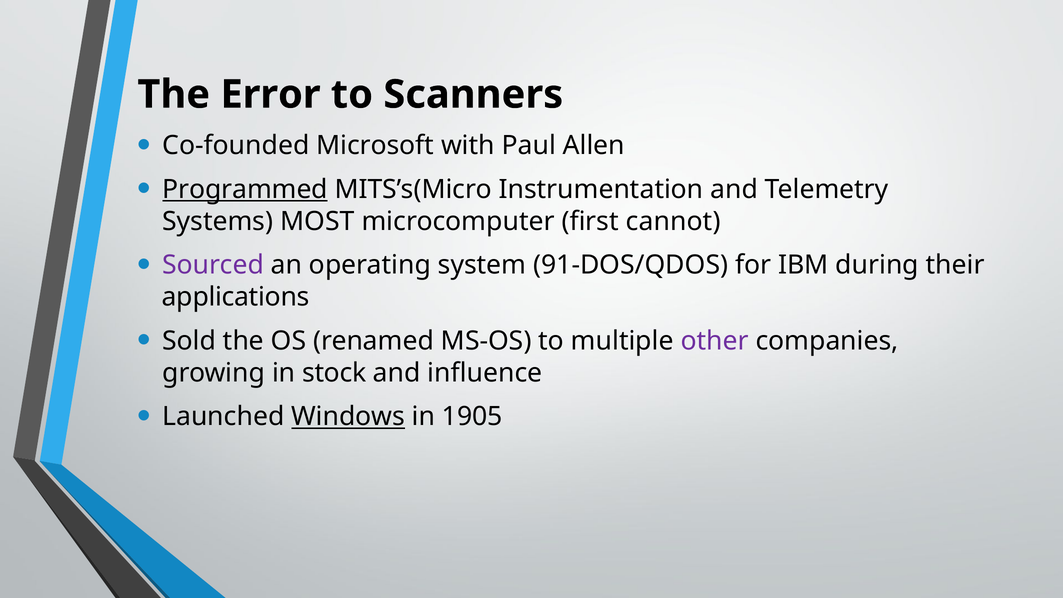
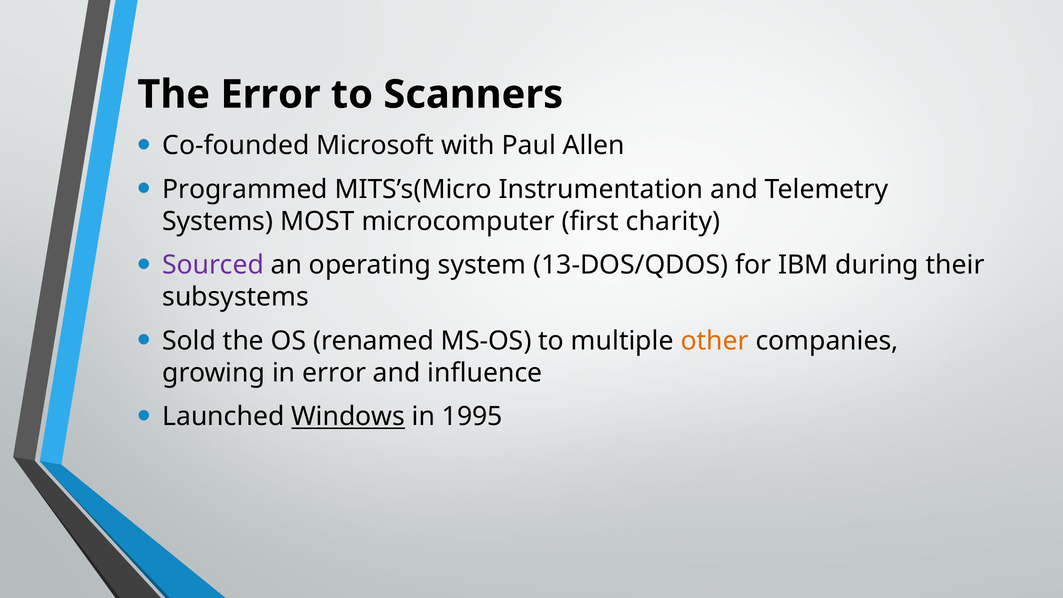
Programmed underline: present -> none (245, 189)
cannot: cannot -> charity (673, 221)
91-DOS/QDOS: 91-DOS/QDOS -> 13-DOS/QDOS (631, 265)
applications: applications -> subsystems (236, 297)
other colour: purple -> orange (715, 341)
in stock: stock -> error (334, 373)
1905: 1905 -> 1995 (472, 417)
